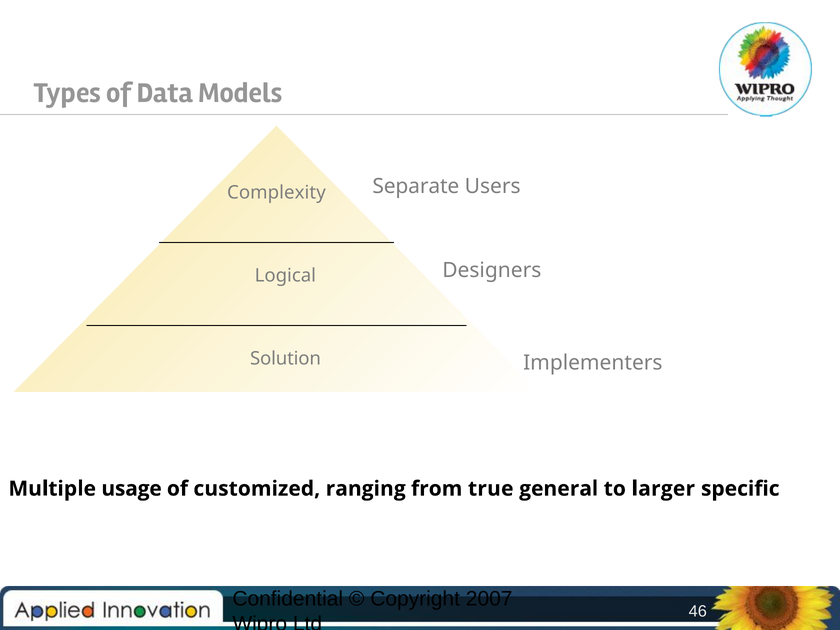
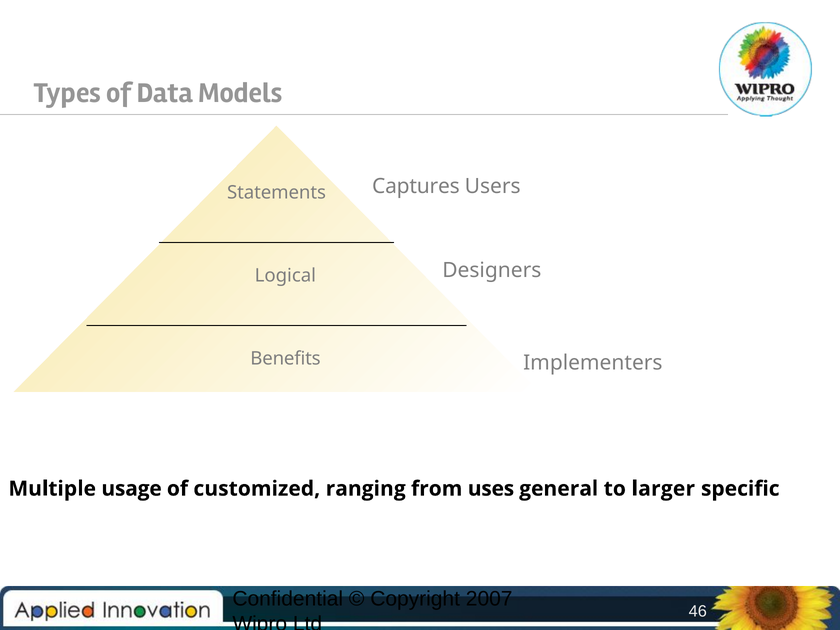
Separate: Separate -> Captures (416, 186)
Complexity: Complexity -> Statements (276, 193)
Solution: Solution -> Benefits (285, 359)
true: true -> uses (491, 489)
